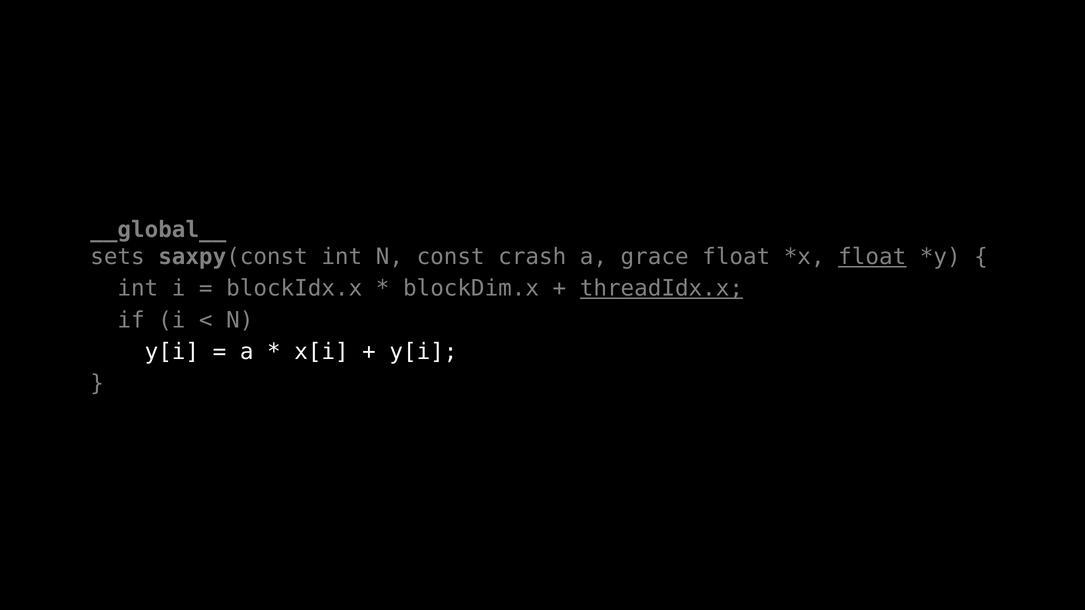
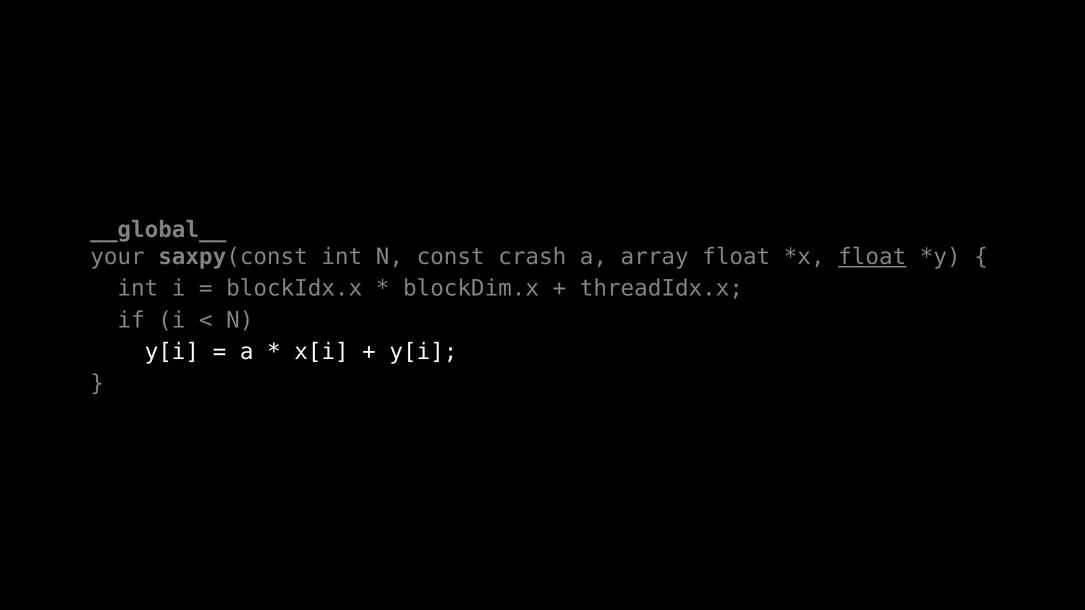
sets: sets -> your (118, 257)
grace: grace -> array (655, 257)
threadIdx.x underline: present -> none (661, 289)
